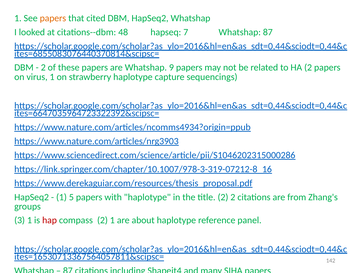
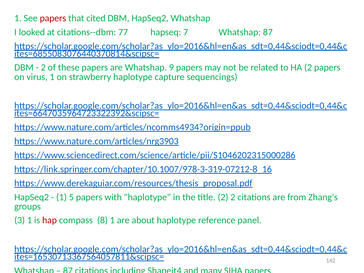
papers colour: orange -> red (53, 18)
48: 48 -> 77 (123, 32)
compass 2: 2 -> 8 (102, 220)
